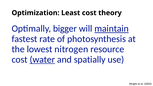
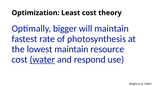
maintain underline: present -> none (112, 29)
lowest nitrogen: nitrogen -> maintain (71, 49)
spatially: spatially -> respond (90, 60)
